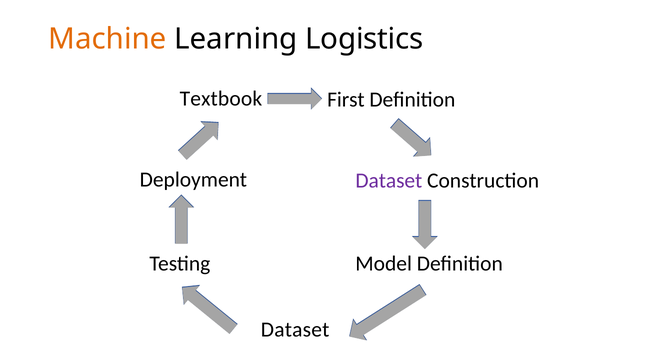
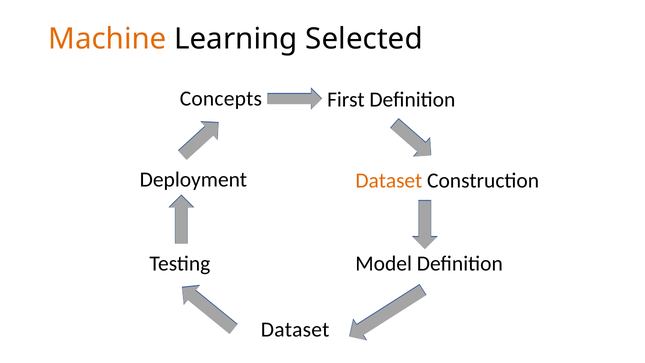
Logistics: Logistics -> Selected (364, 39)
Textbook: Textbook -> Concepts (221, 99)
Dataset colour: purple -> orange (389, 181)
